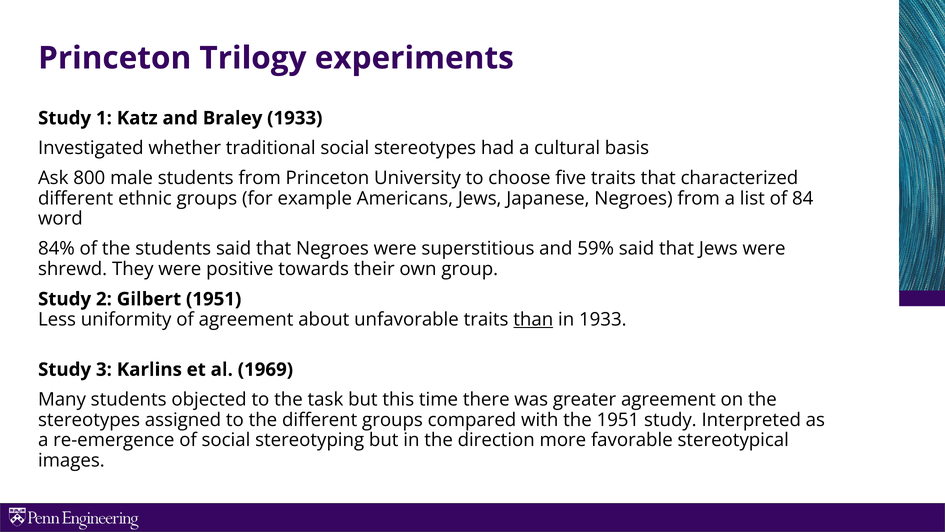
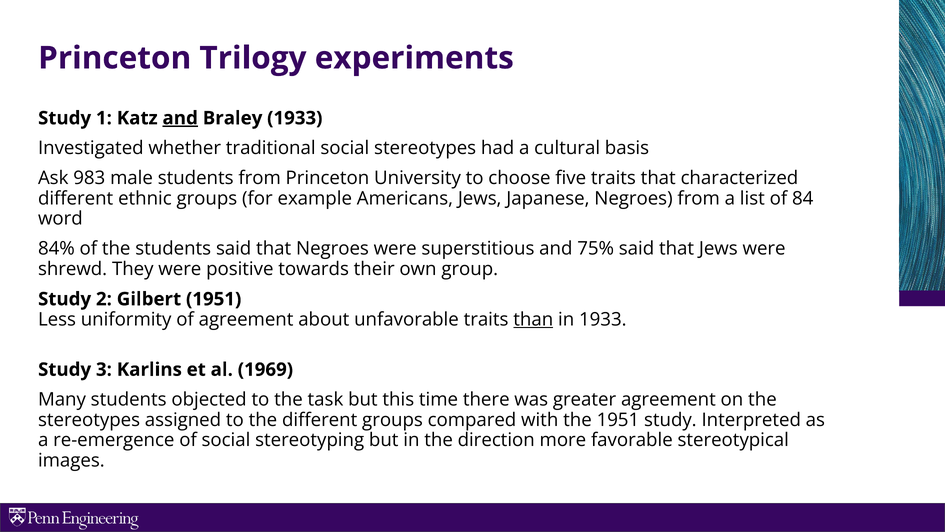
and underline: none -> present (180, 118)
800: 800 -> 983 (89, 178)
59%: 59% -> 75% (596, 249)
